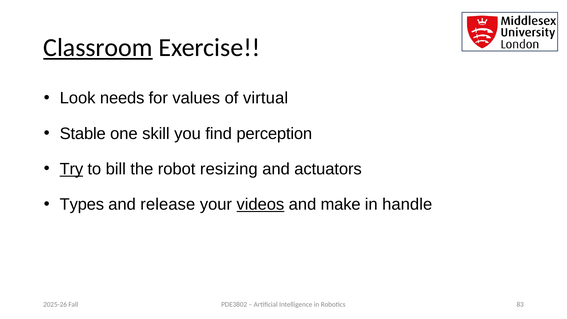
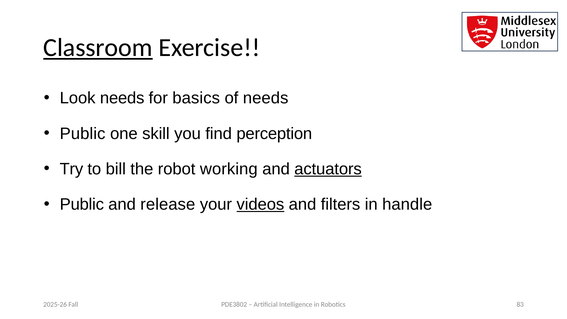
values: values -> basics (196, 98)
of virtual: virtual -> needs (266, 98)
Stable: Stable -> Public (83, 134)
Try underline: present -> none (71, 169)
resizing: resizing -> working (229, 169)
actuators underline: none -> present (328, 169)
Types: Types -> Public (82, 204)
make: make -> filters (341, 204)
